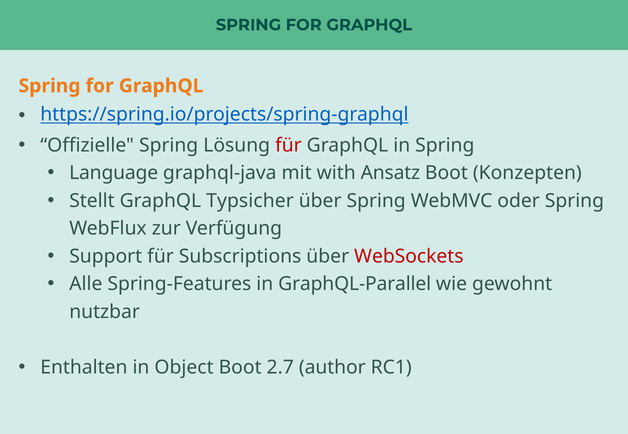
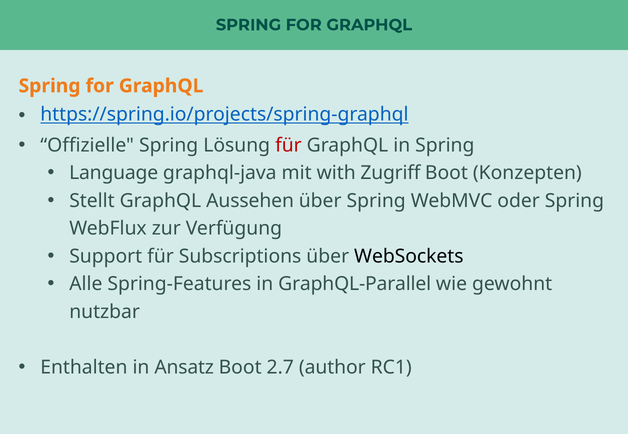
Ansatz: Ansatz -> Zugriff (390, 173)
Typsicher: Typsicher -> Aussehen (250, 201)
WebSockets colour: red -> black (409, 257)
Object: Object -> Ansatz (184, 368)
